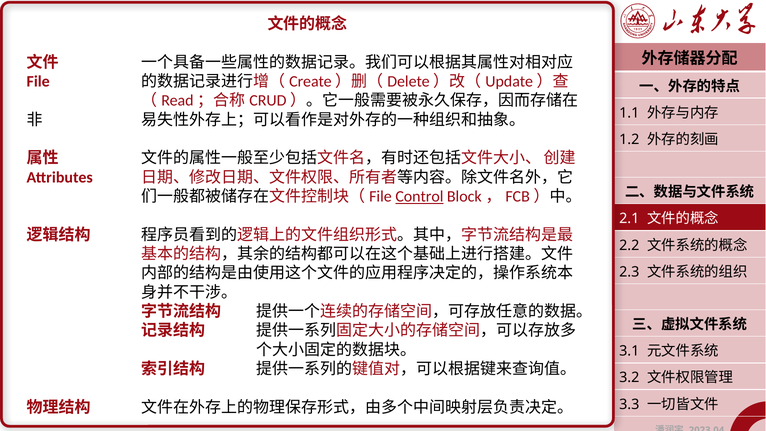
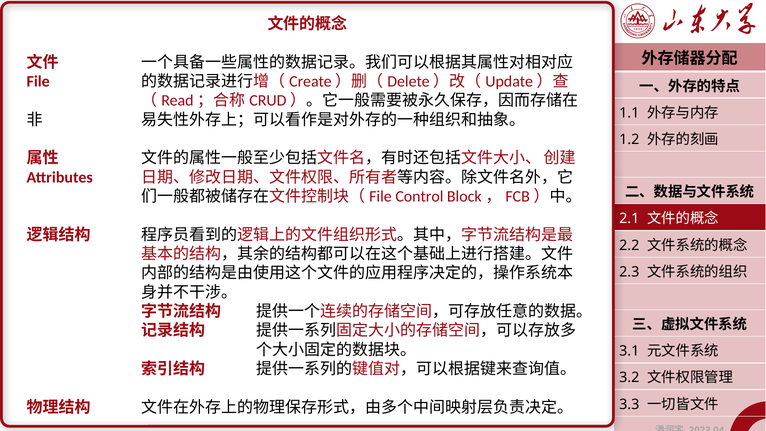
Control underline: present -> none (419, 196)
